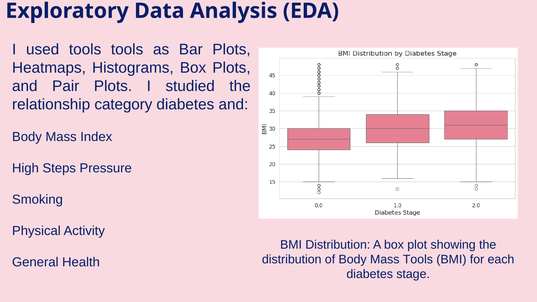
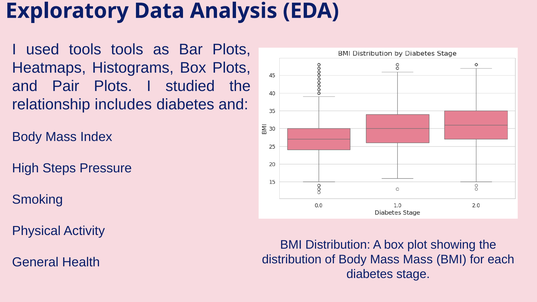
category: category -> includes (123, 104)
Mass Tools: Tools -> Mass (418, 259)
